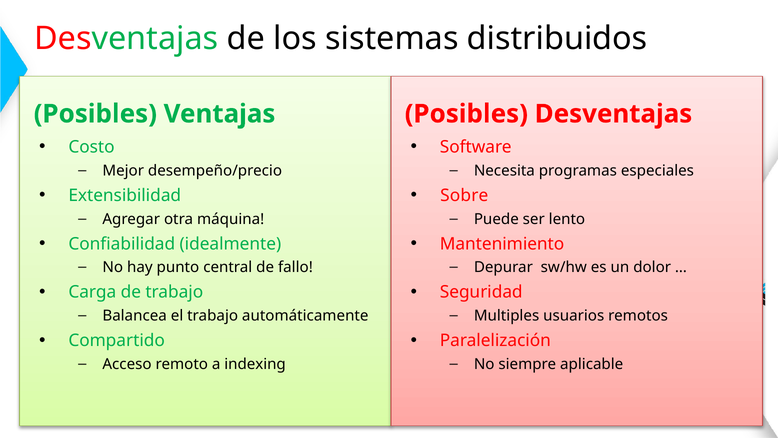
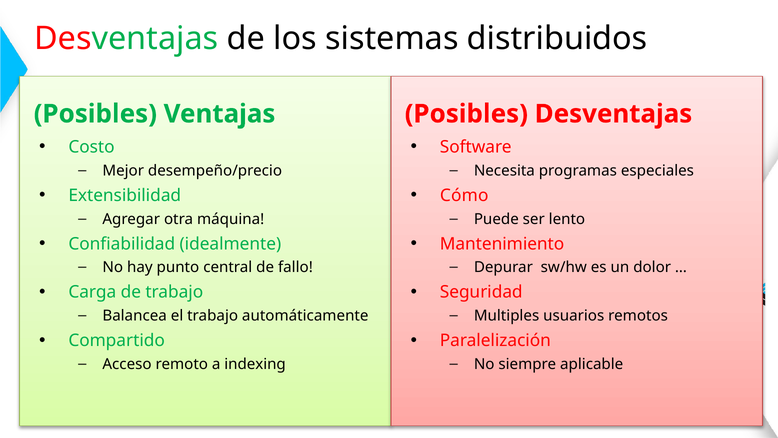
Sobre: Sobre -> Cómo (464, 195)
